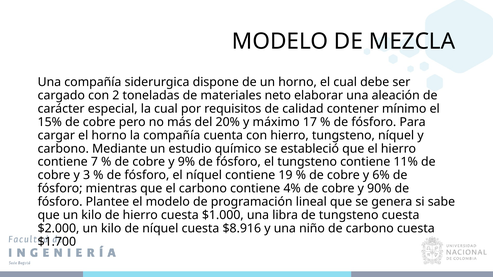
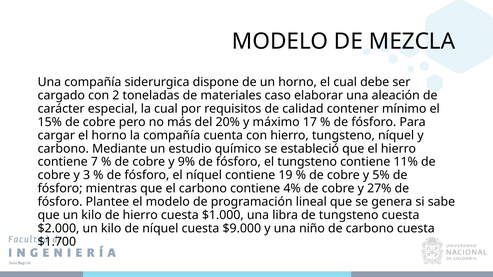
neto: neto -> caso (278, 96)
6%: 6% -> 5% (381, 175)
90%: 90% -> 27% (379, 189)
$8.916: $8.916 -> $9.000 (242, 229)
